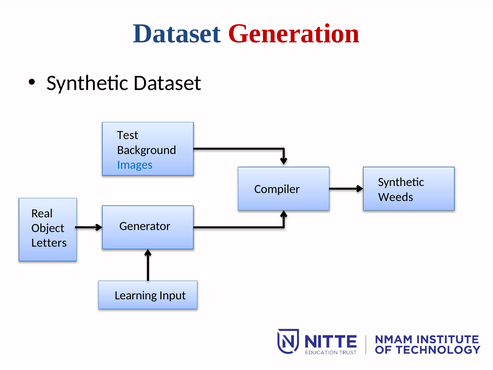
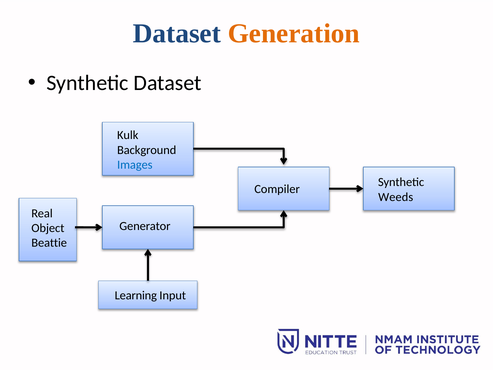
Generation colour: red -> orange (294, 34)
Test: Test -> Kulk (128, 135)
Letters: Letters -> Beattie (49, 243)
